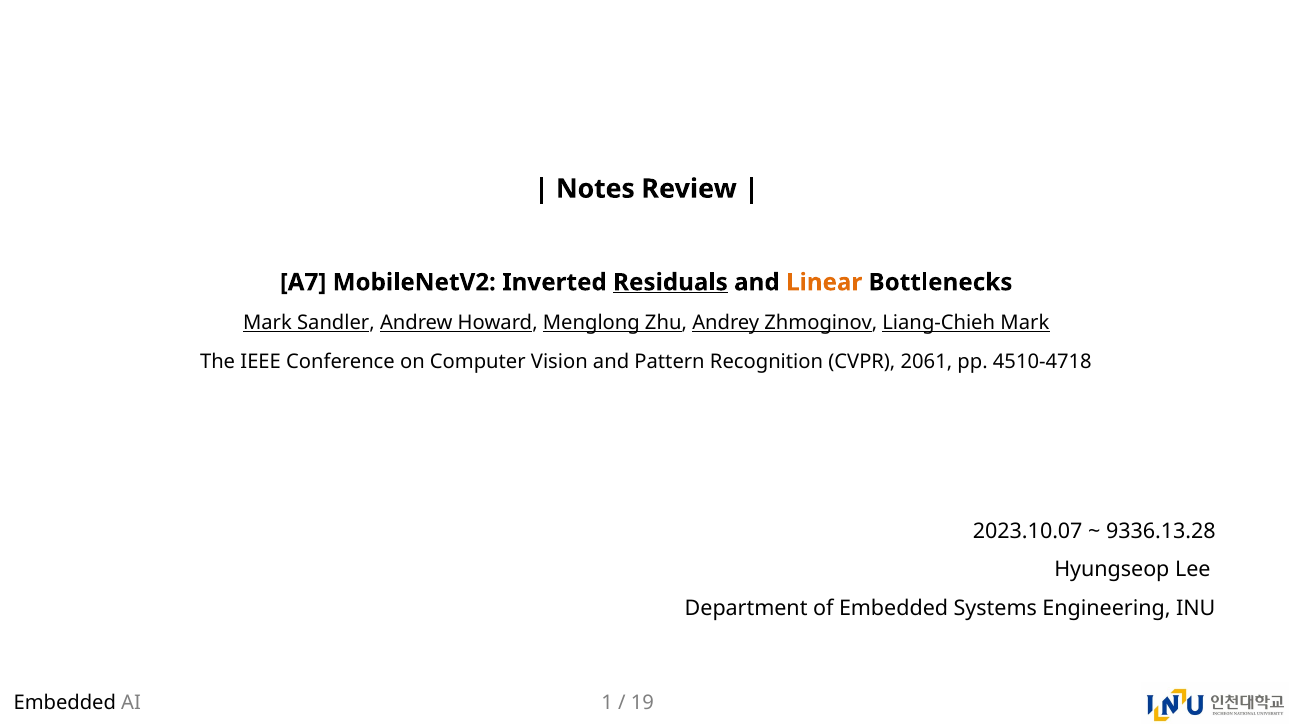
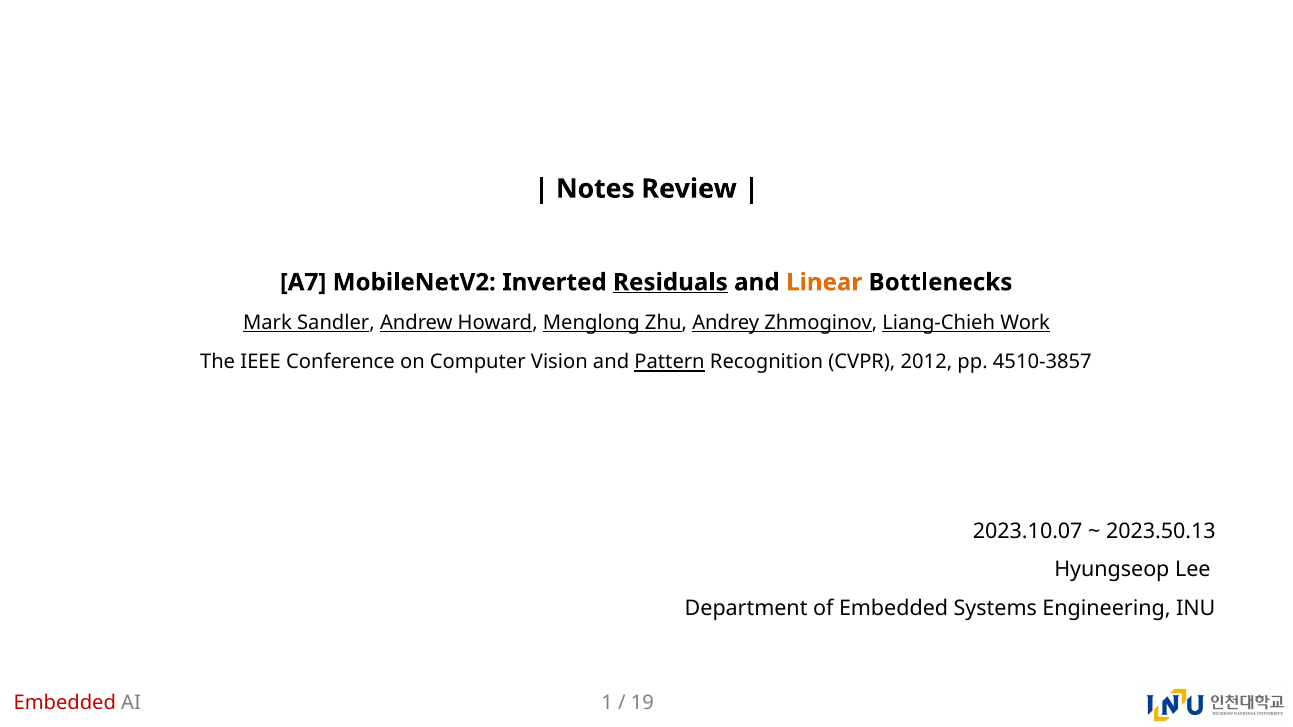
Liang-Chieh Mark: Mark -> Work (1025, 323)
Pattern underline: none -> present (670, 362)
2061: 2061 -> 2012 (926, 362)
4510-4718: 4510-4718 -> 4510-3857 (1042, 362)
9336.13.28: 9336.13.28 -> 2023.50.13 (1161, 531)
Embedded colour: black -> red (65, 703)
